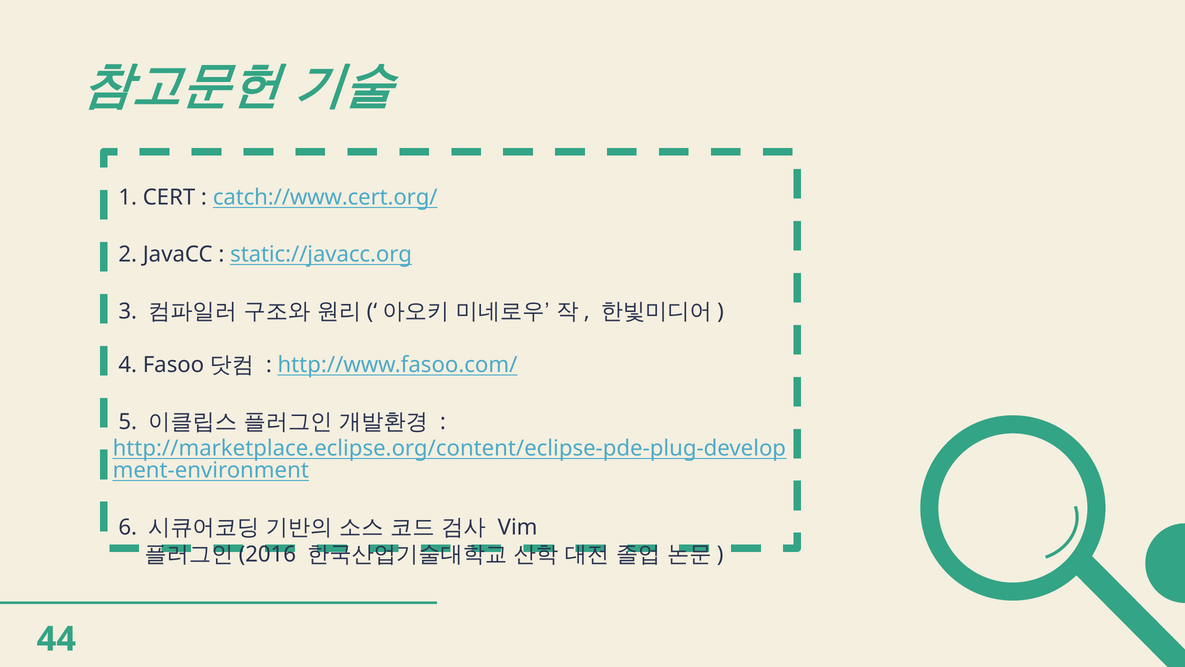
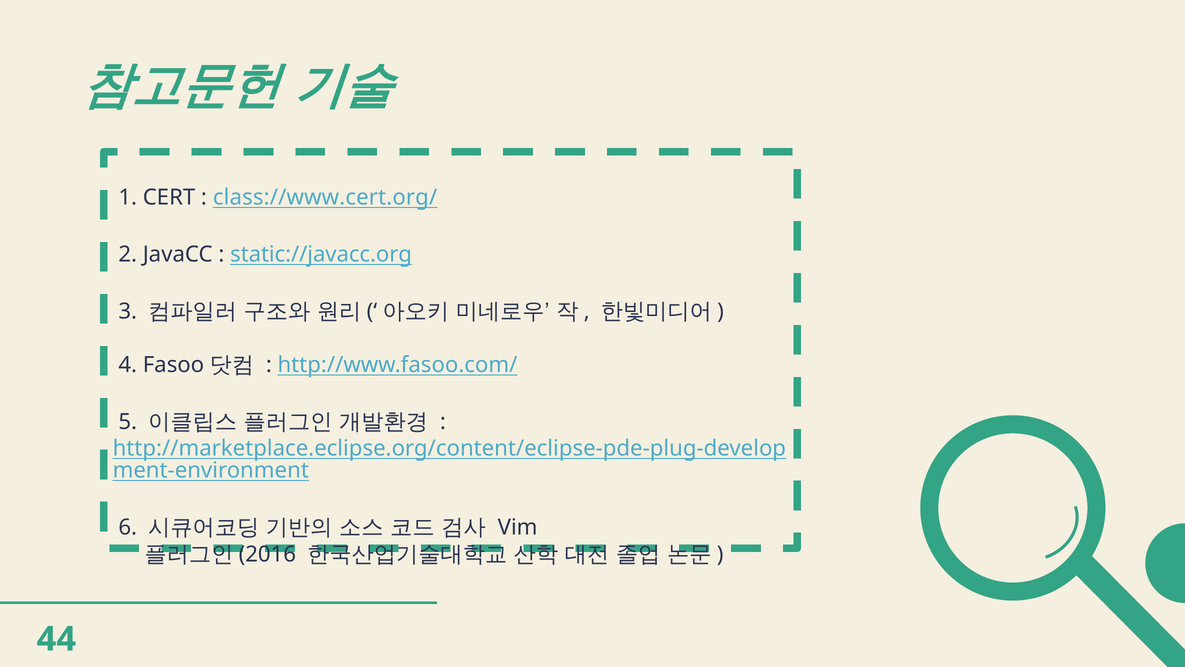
catch://www.cert.org/: catch://www.cert.org/ -> class://www.cert.org/ (325, 197)
